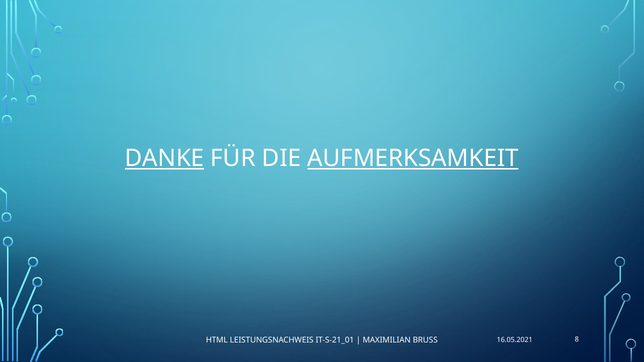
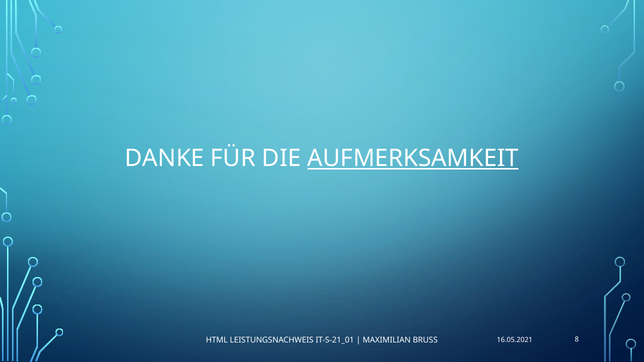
DANKE underline: present -> none (165, 158)
